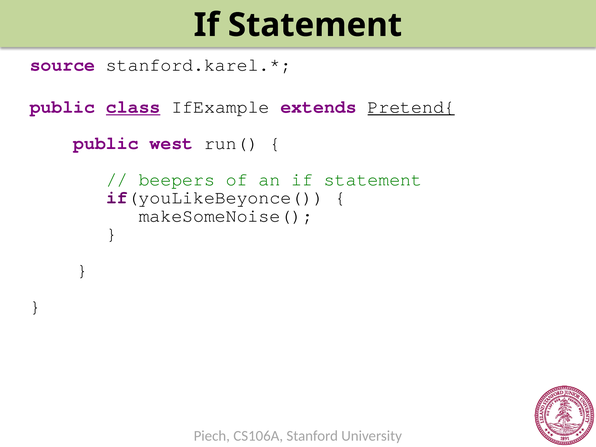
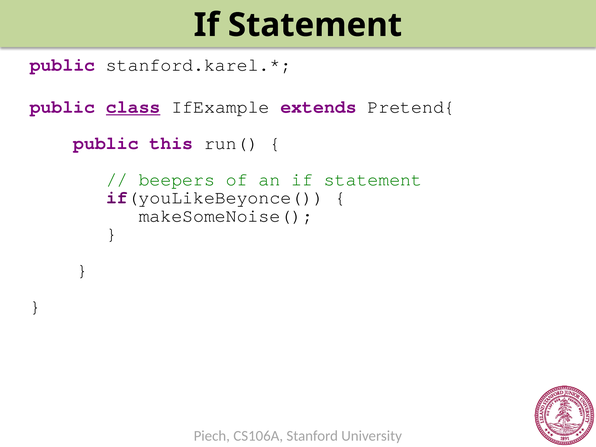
source: source -> public (62, 65)
Pretend{ underline: present -> none (411, 107)
west: west -> this (171, 143)
